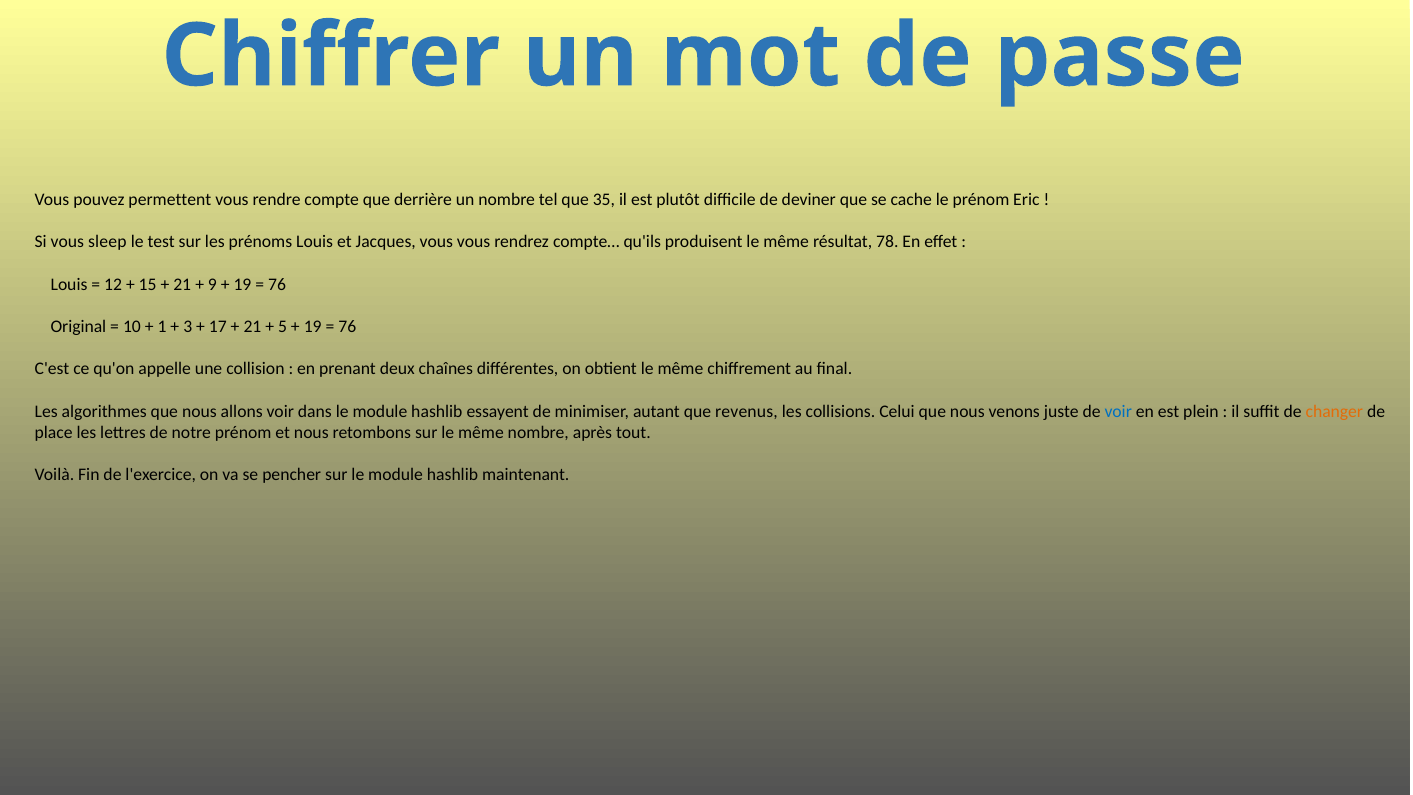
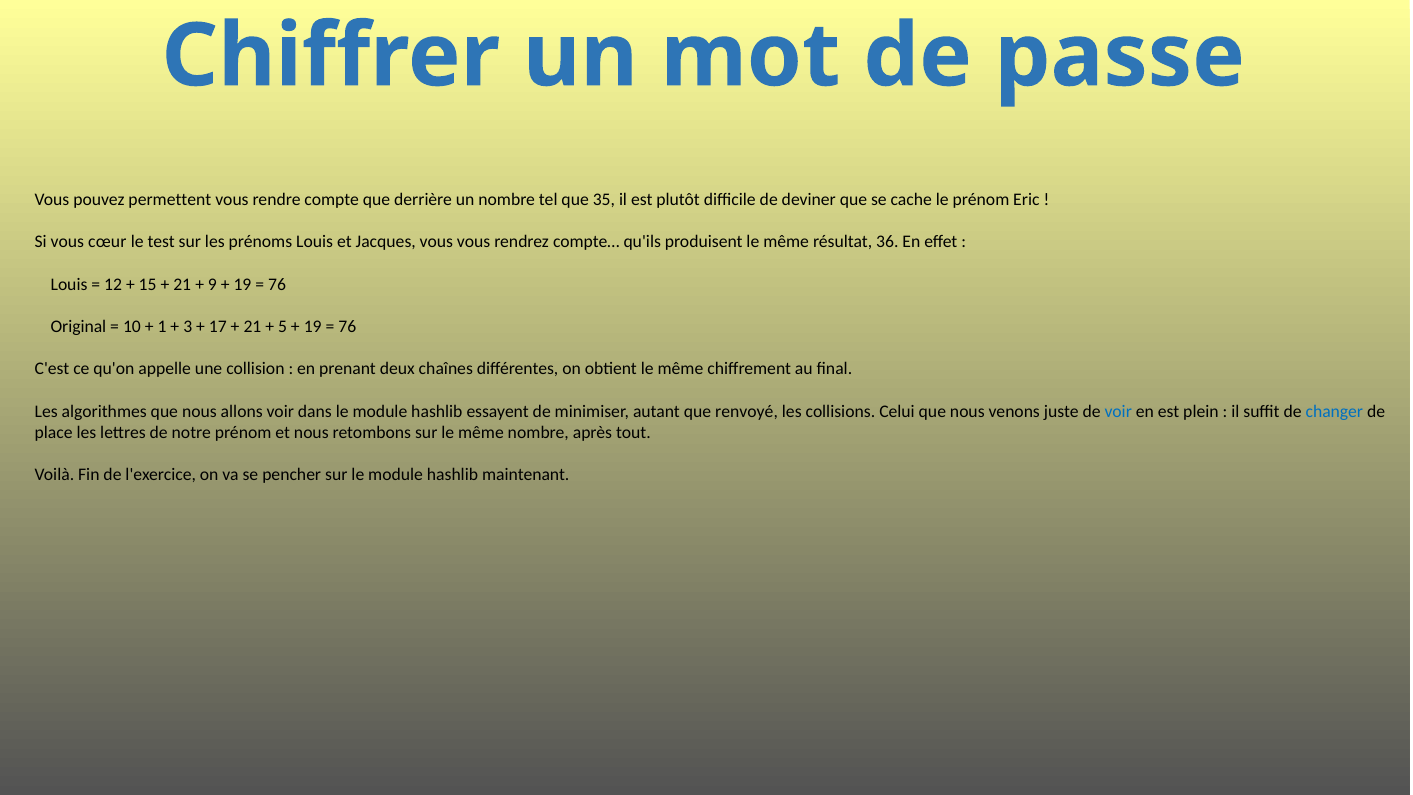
sleep: sleep -> cœur (107, 242)
78: 78 -> 36 (887, 242)
revenus: revenus -> renvoyé (747, 411)
changer colour: orange -> blue (1334, 411)
